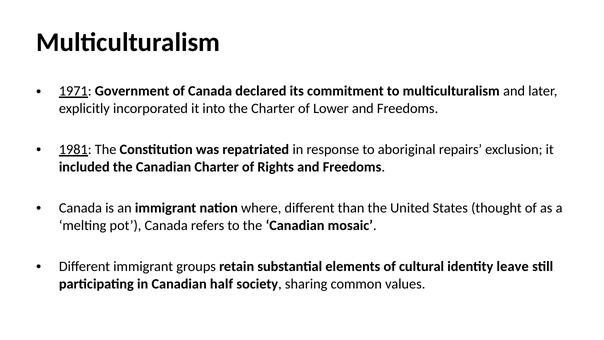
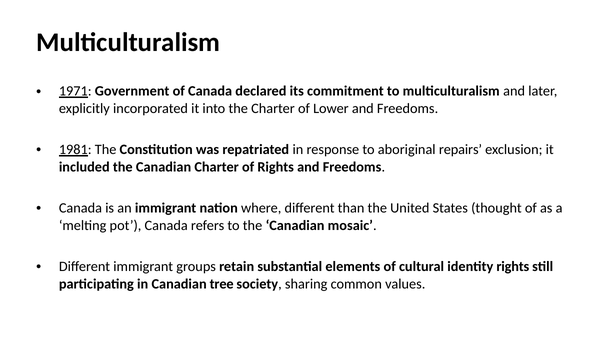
identity leave: leave -> rights (513, 266)
half: half -> tree (222, 284)
